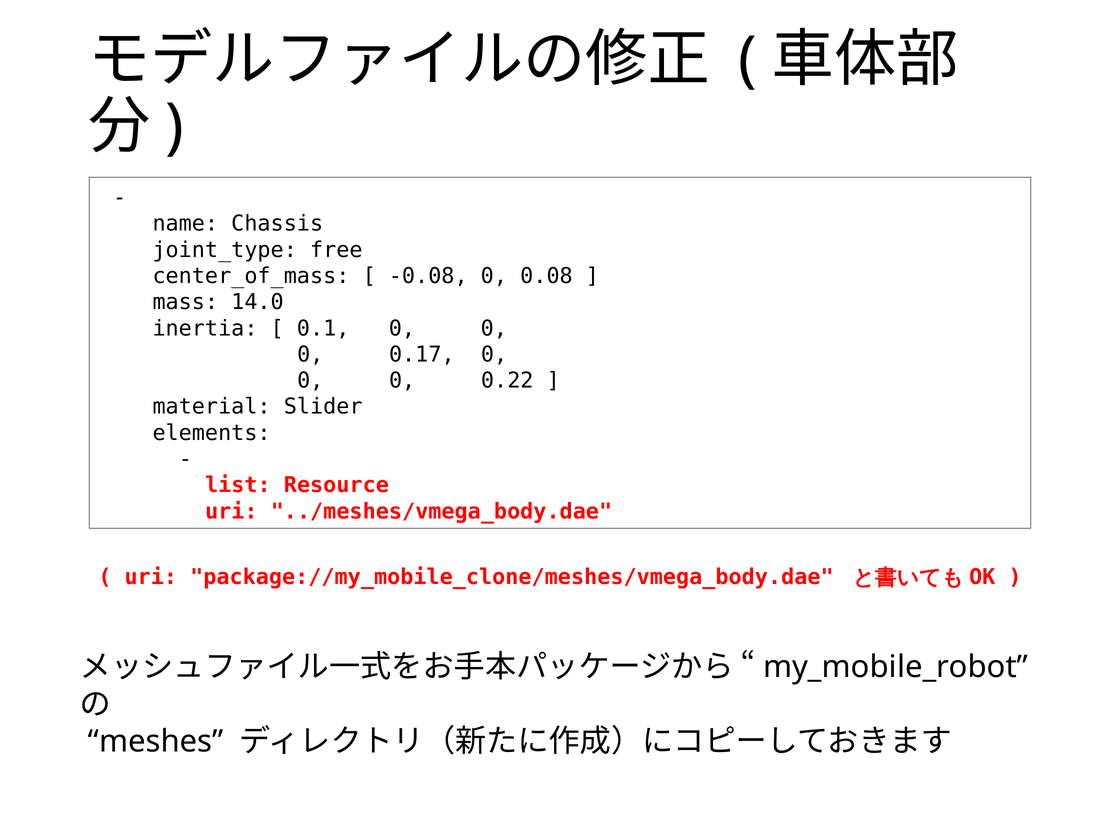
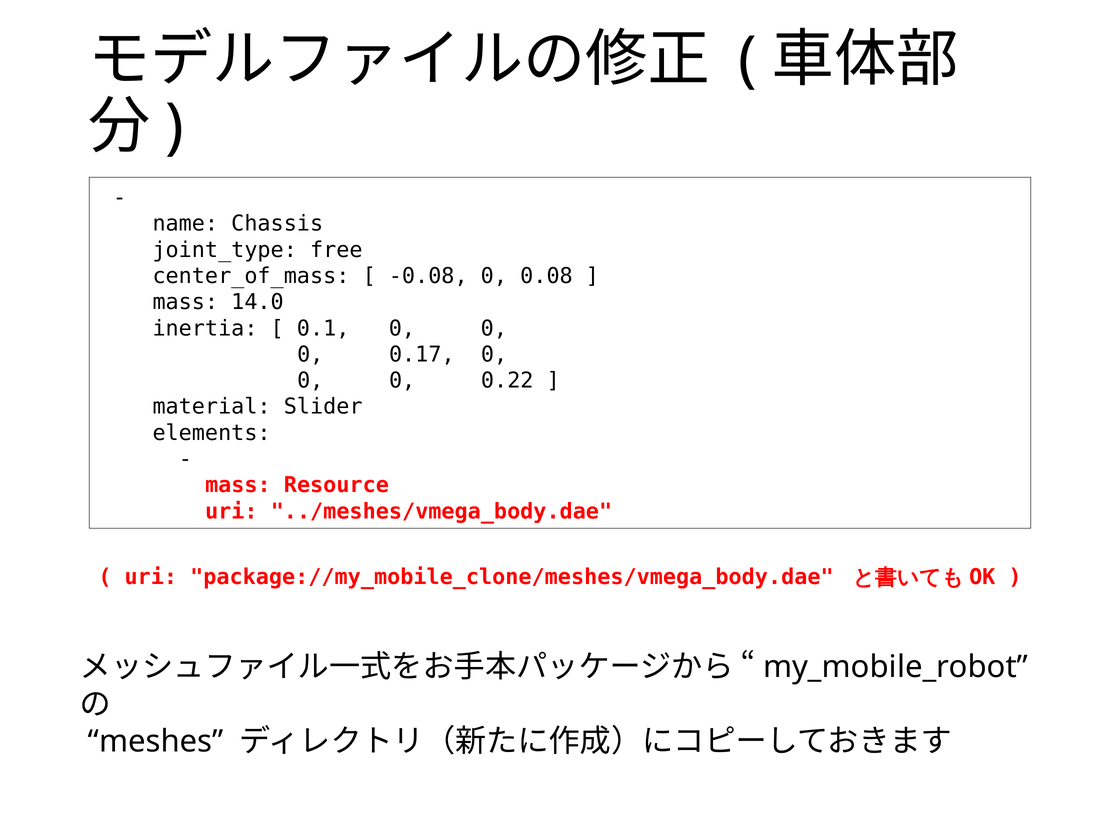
list: list -> mass (238, 485)
